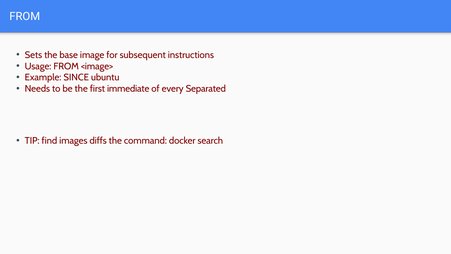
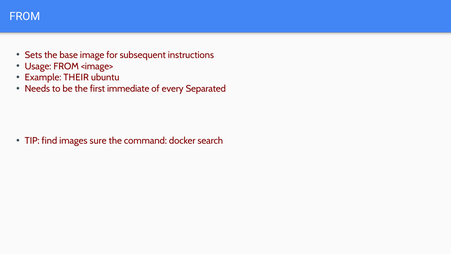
SINCE: SINCE -> THEIR (76, 77)
diffs: diffs -> sure (98, 141)
